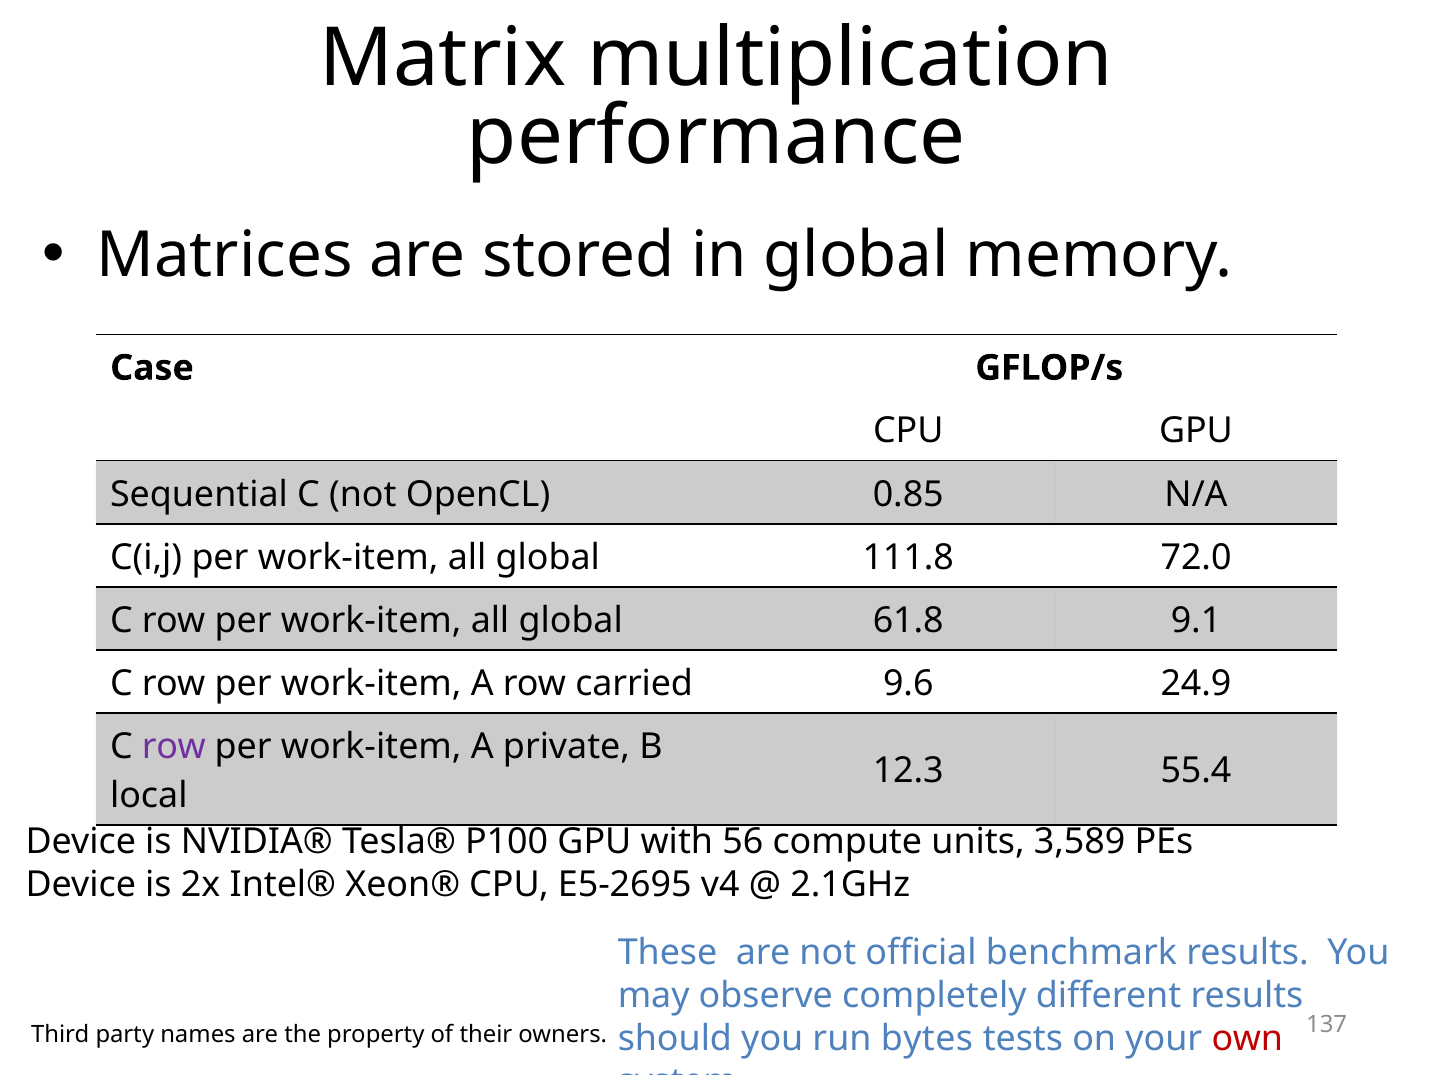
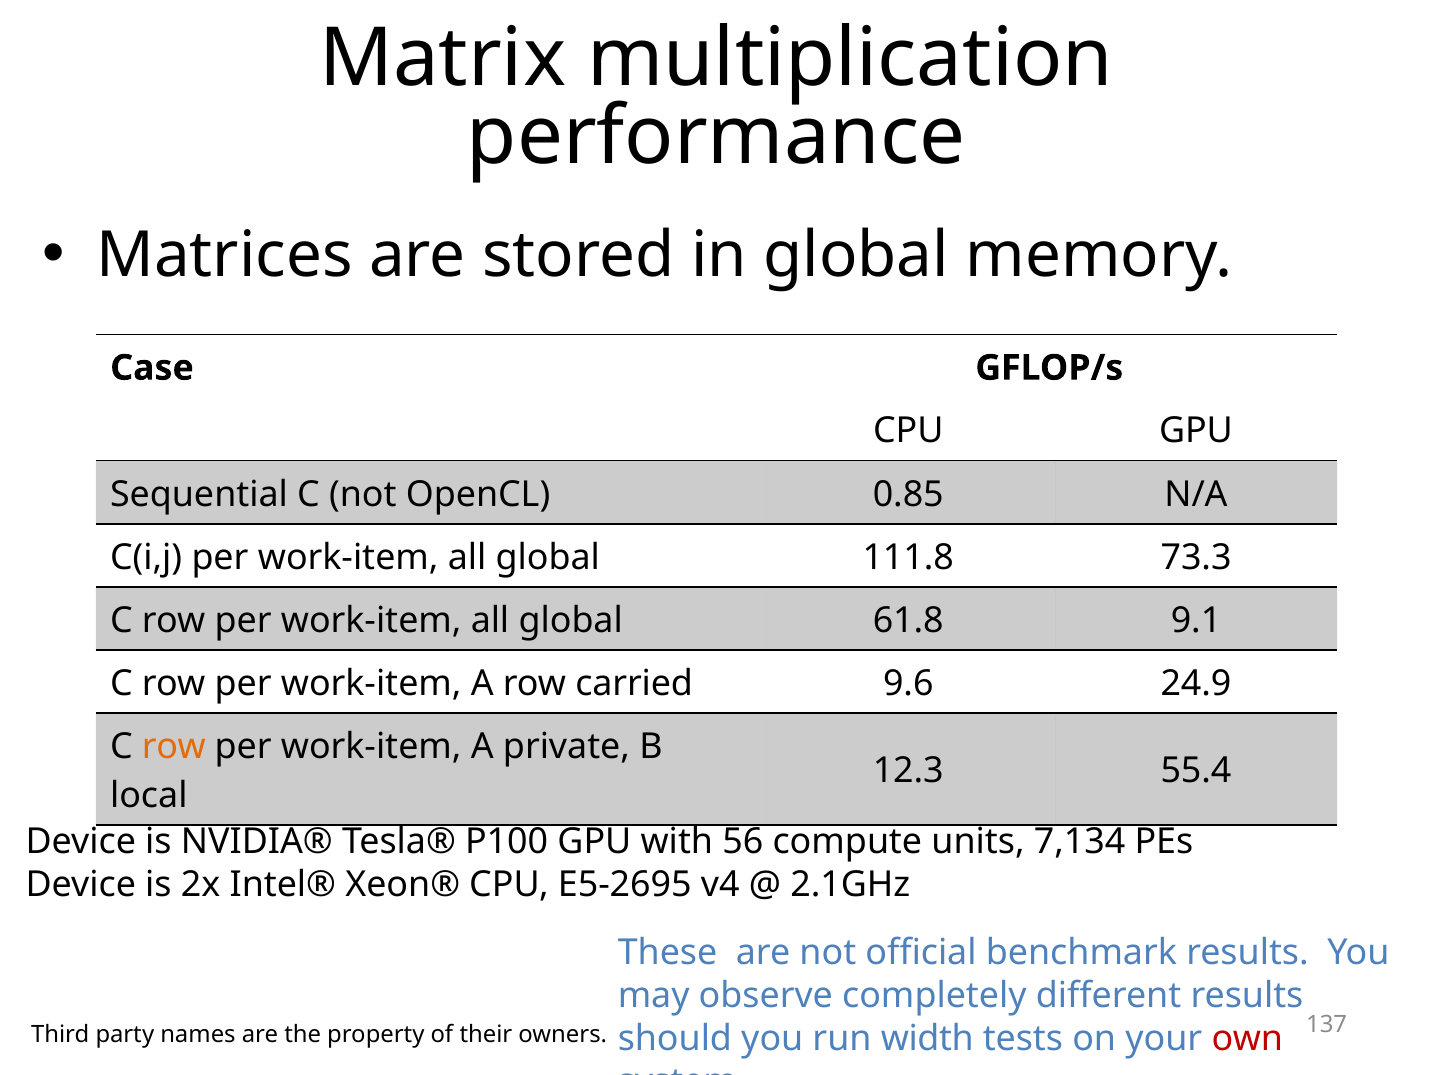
72.0: 72.0 -> 73.3 (1196, 557)
row colour: purple -> orange (174, 747)
3,589: 3,589 -> 7,134 (1080, 842)
bytes: bytes -> width (927, 1038)
